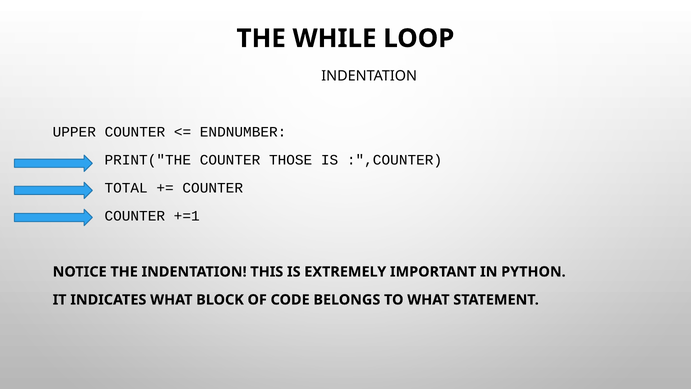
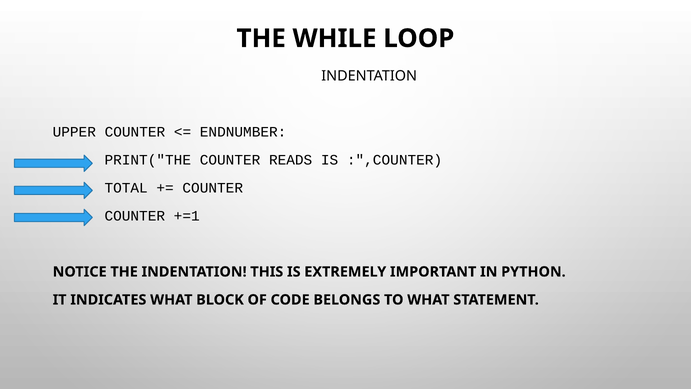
THOSE: THOSE -> READS (291, 160)
